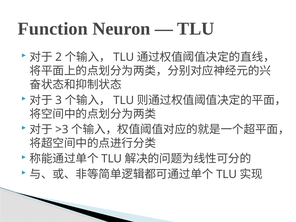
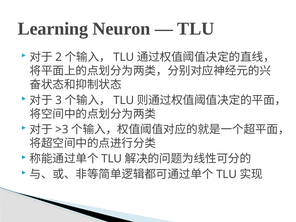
Function: Function -> Learning (53, 29)
